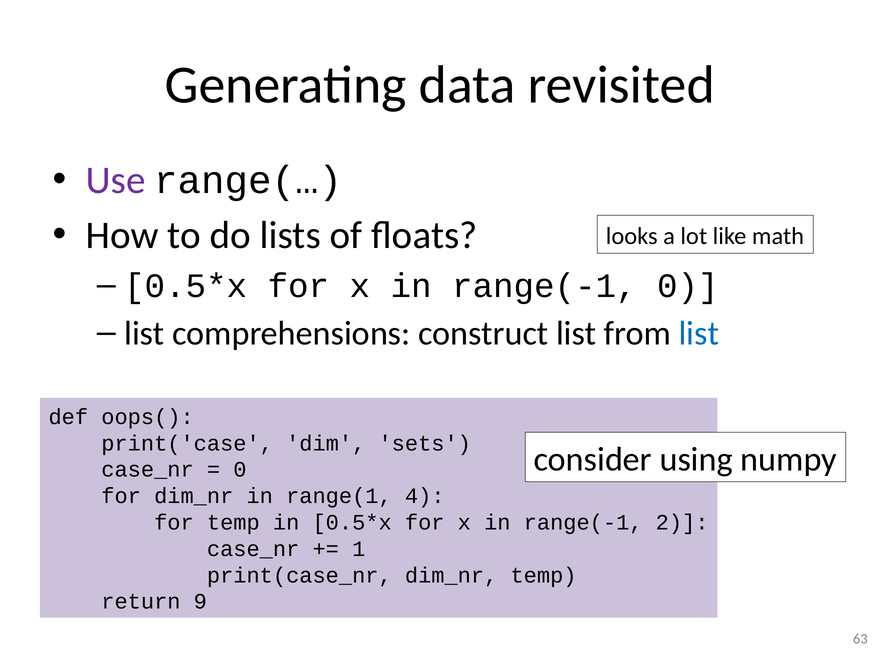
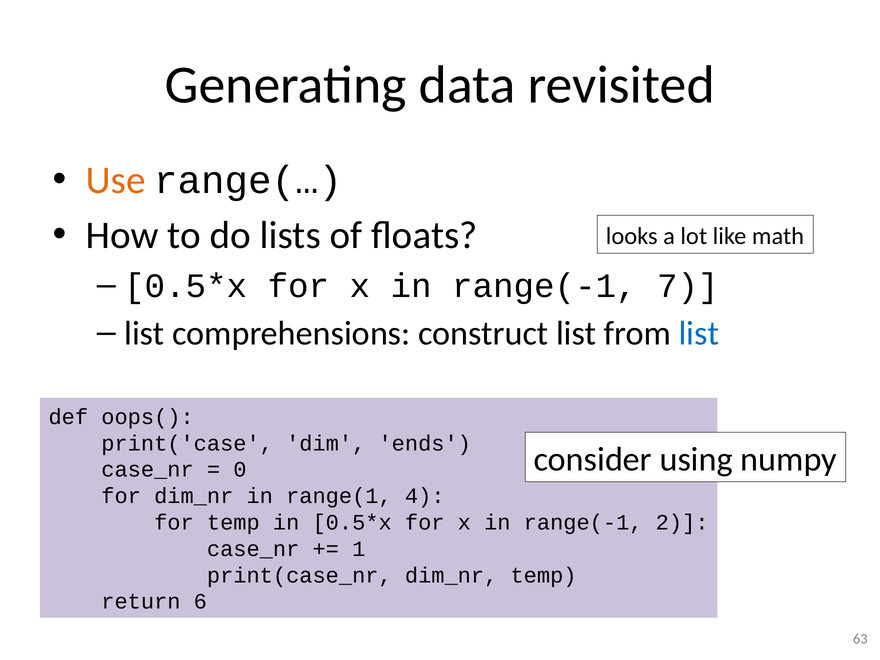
Use colour: purple -> orange (116, 180)
range(-1 0: 0 -> 7 (688, 286)
sets: sets -> ends (425, 443)
9: 9 -> 6 (200, 602)
